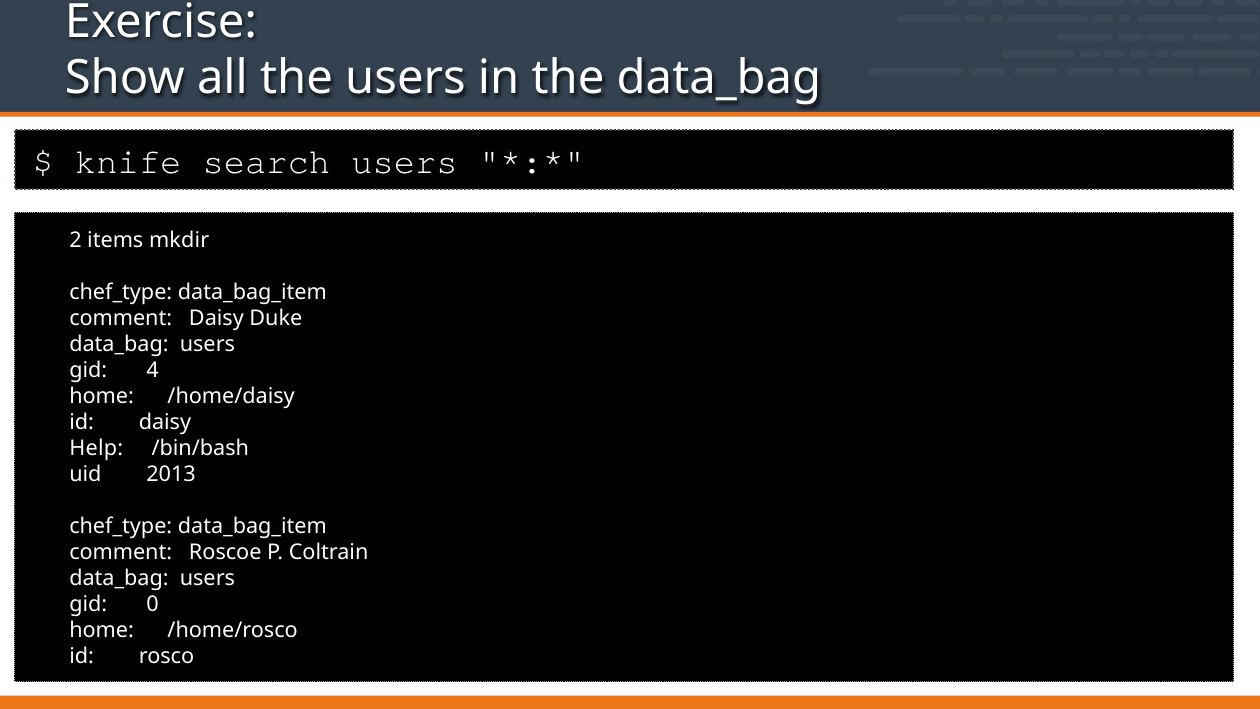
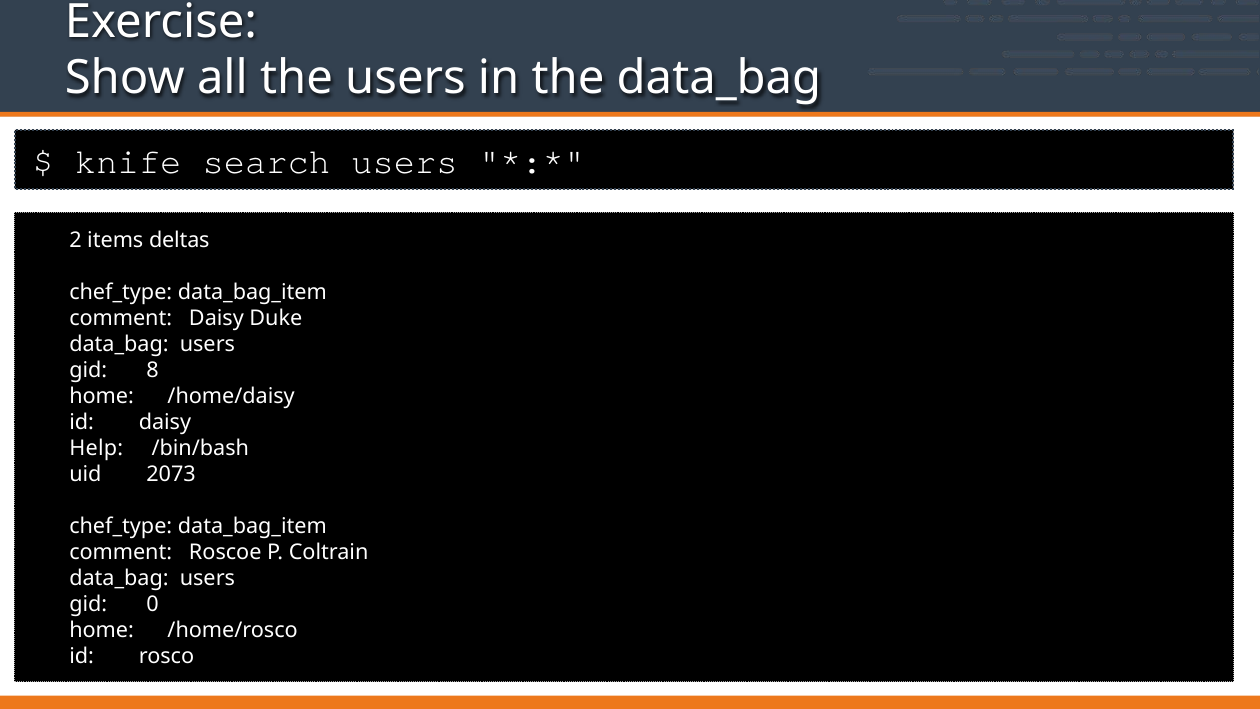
mkdir: mkdir -> deltas (179, 241)
4: 4 -> 8 (153, 370)
2013: 2013 -> 2073 (171, 474)
